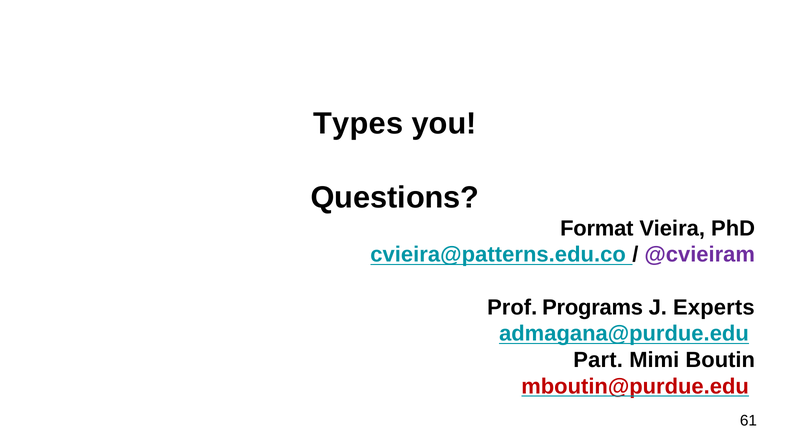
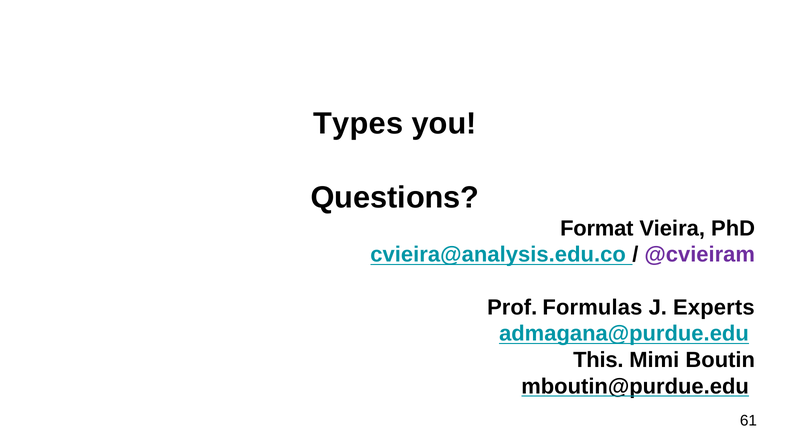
cvieira@patterns.edu.co: cvieira@patterns.edu.co -> cvieira@analysis.edu.co (498, 255)
Programs: Programs -> Formulas (592, 308)
Part: Part -> This (598, 360)
mboutin@purdue.edu colour: red -> black (635, 387)
